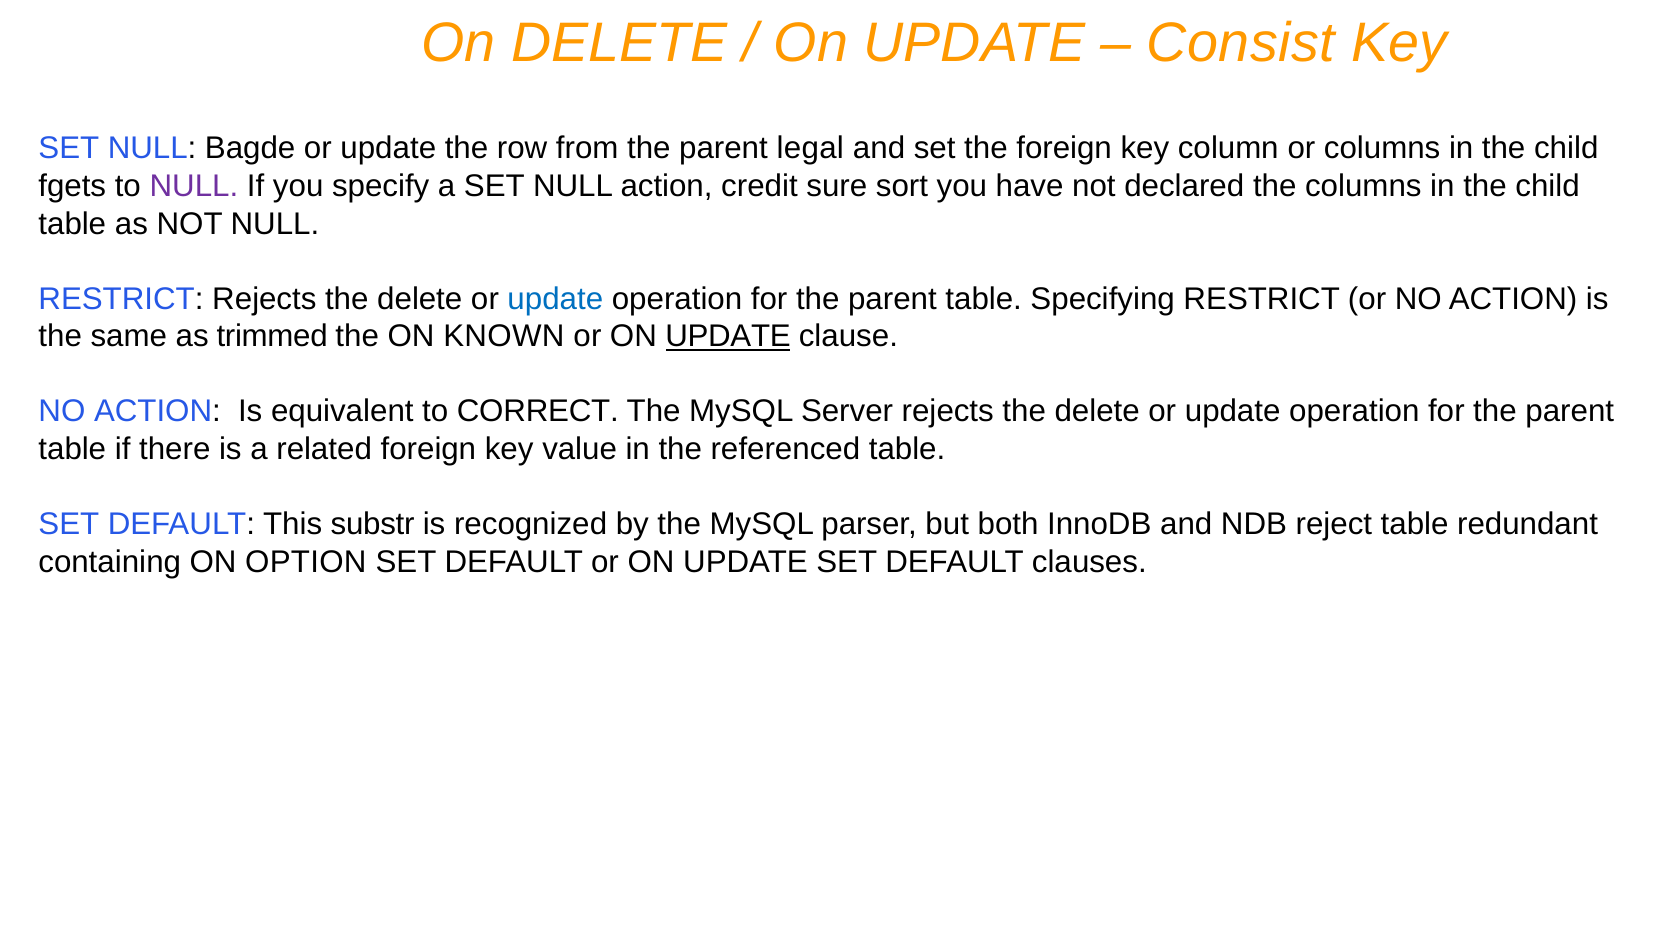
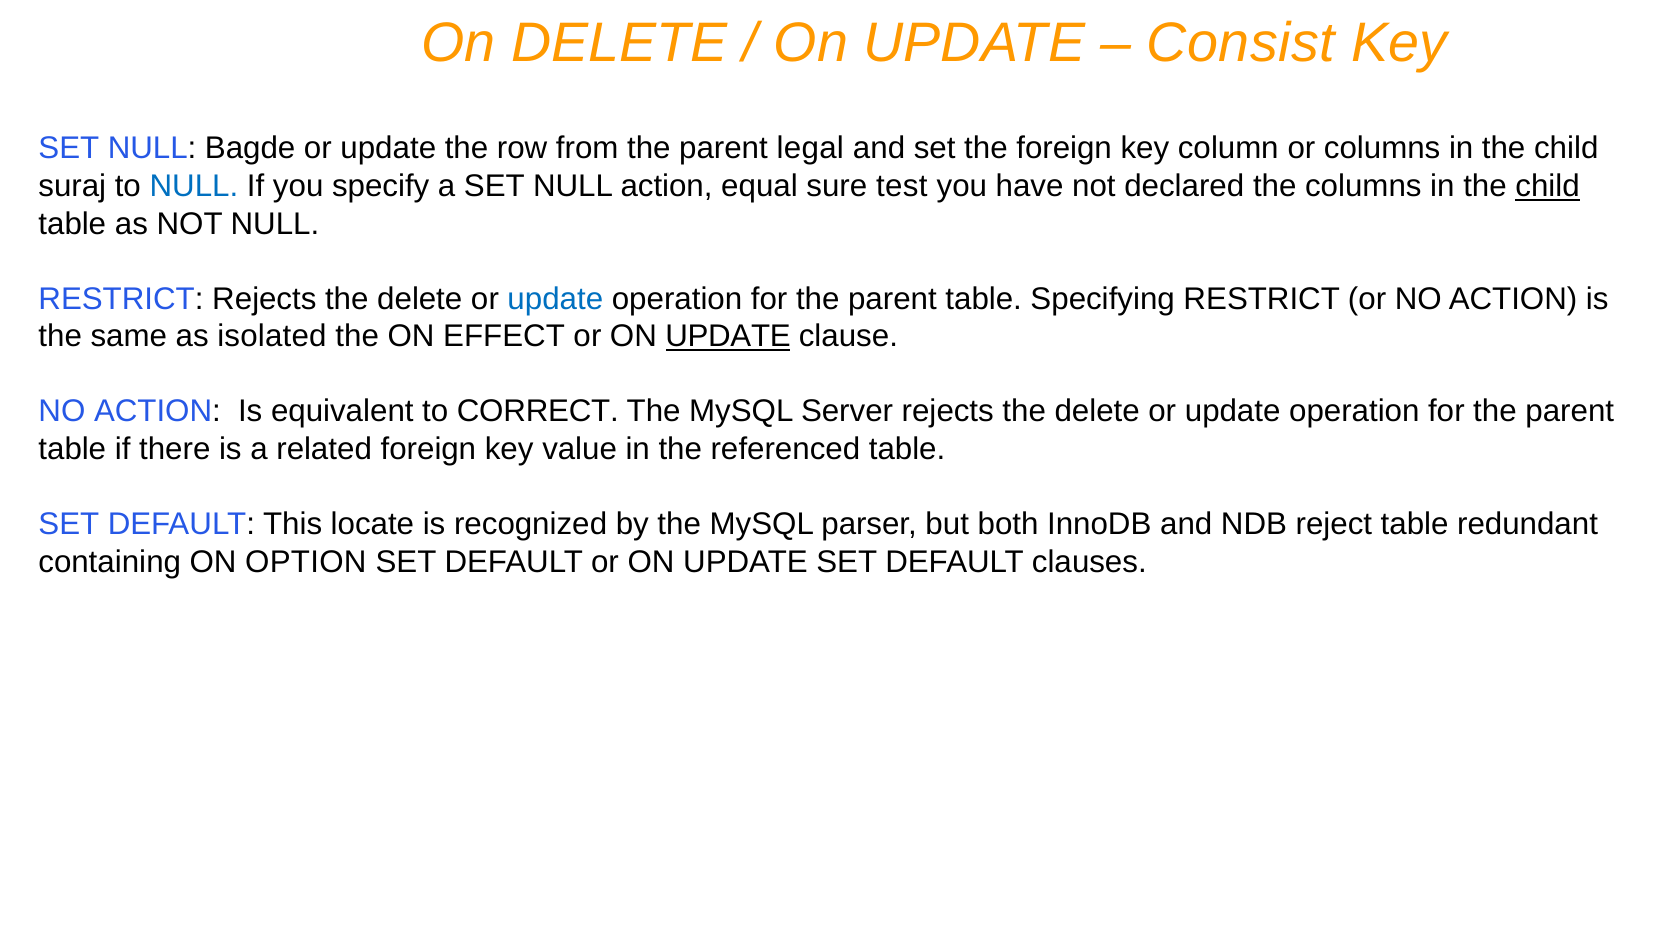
fgets: fgets -> suraj (72, 186)
NULL colour: purple -> blue (194, 186)
credit: credit -> equal (760, 186)
sort: sort -> test (902, 186)
child underline: none -> present (1548, 186)
trimmed: trimmed -> isolated (272, 336)
KNOWN: KNOWN -> EFFECT (504, 336)
substr: substr -> locate (372, 524)
